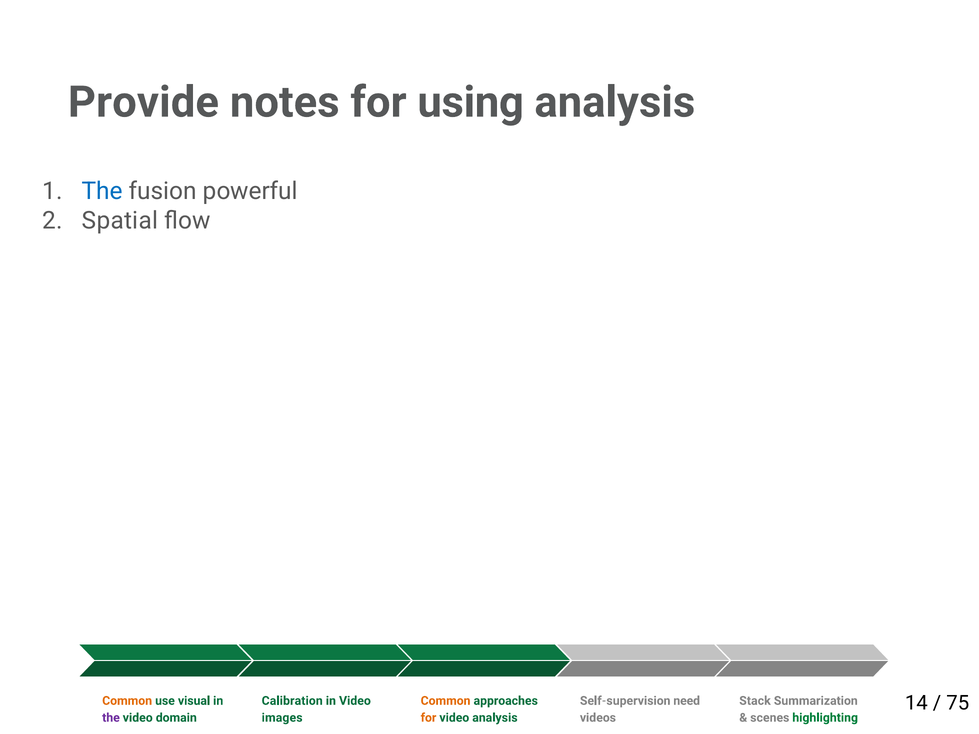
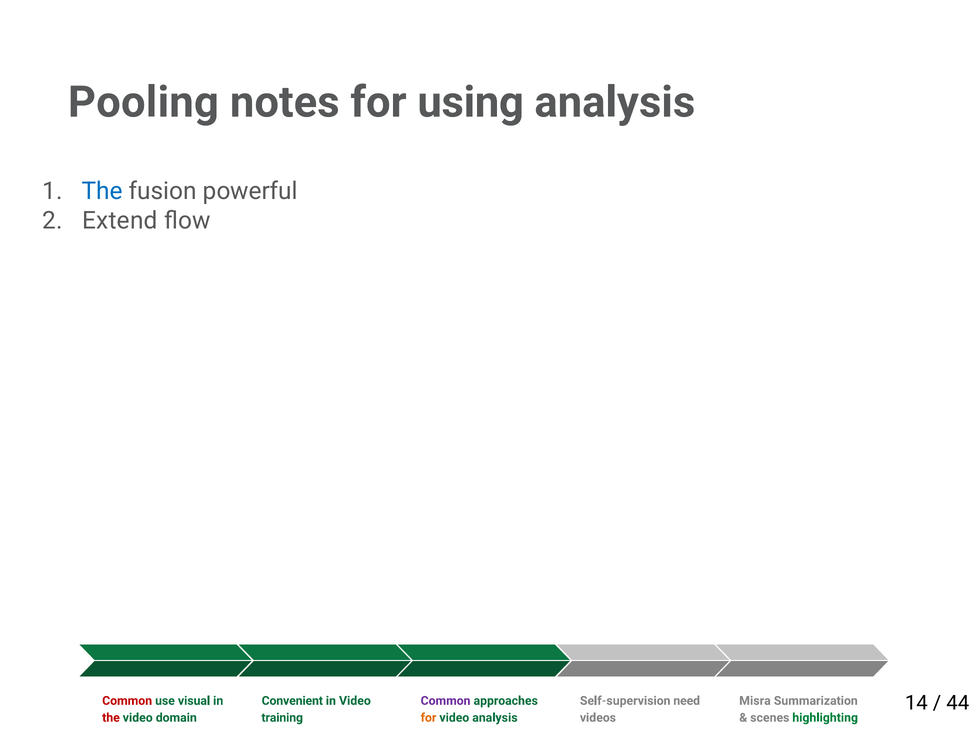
Provide: Provide -> Pooling (143, 102)
Spatial: Spatial -> Extend (120, 221)
75: 75 -> 44 (958, 703)
Common colour: orange -> red (127, 701)
Calibration: Calibration -> Convenient (292, 701)
Common colour: orange -> purple (446, 701)
Stack: Stack -> Misra (755, 701)
the colour: purple -> red (111, 718)
images: images -> training (282, 718)
